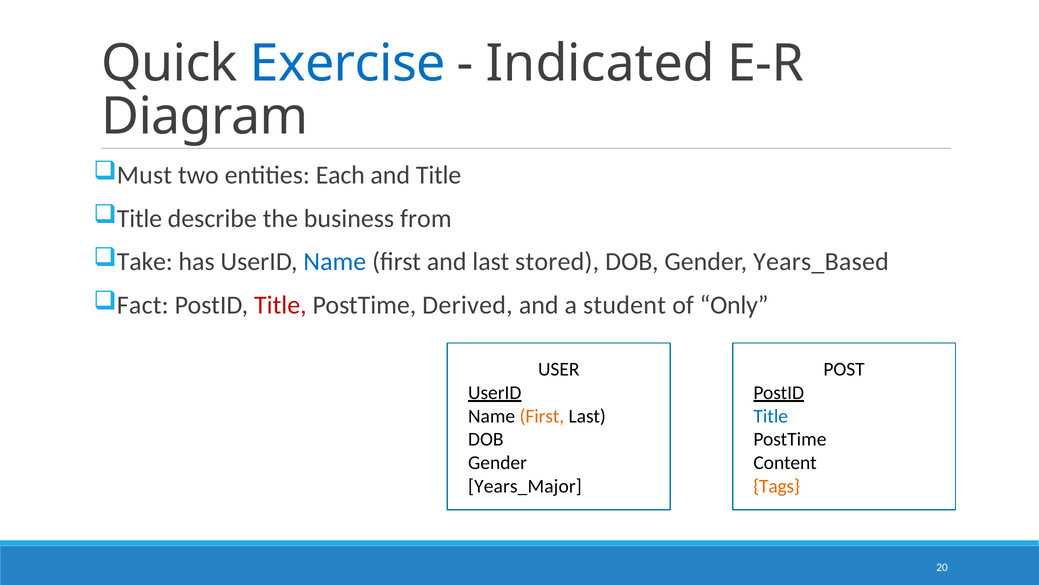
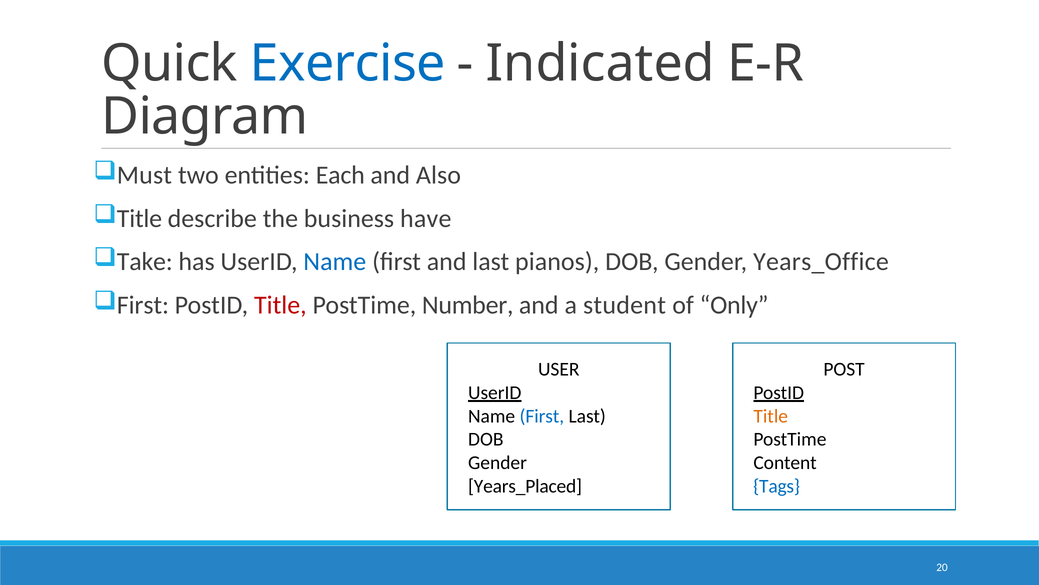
and Title: Title -> Also (438, 175)
from: from -> have (426, 218)
stored: stored -> pianos (557, 261)
Years_Based: Years_Based -> Years_Office (821, 261)
Fact: Fact -> First (143, 305)
Derived: Derived -> Number (468, 305)
First colour: orange -> blue (542, 416)
Title colour: blue -> orange (771, 416)
Years_Major: Years_Major -> Years_Placed (525, 486)
Tags colour: orange -> blue (777, 486)
